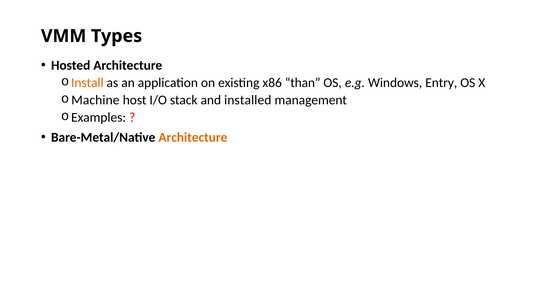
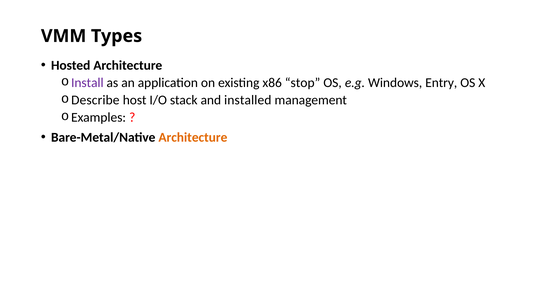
Install colour: orange -> purple (87, 83)
than: than -> stop (303, 83)
Machine: Machine -> Describe (95, 100)
